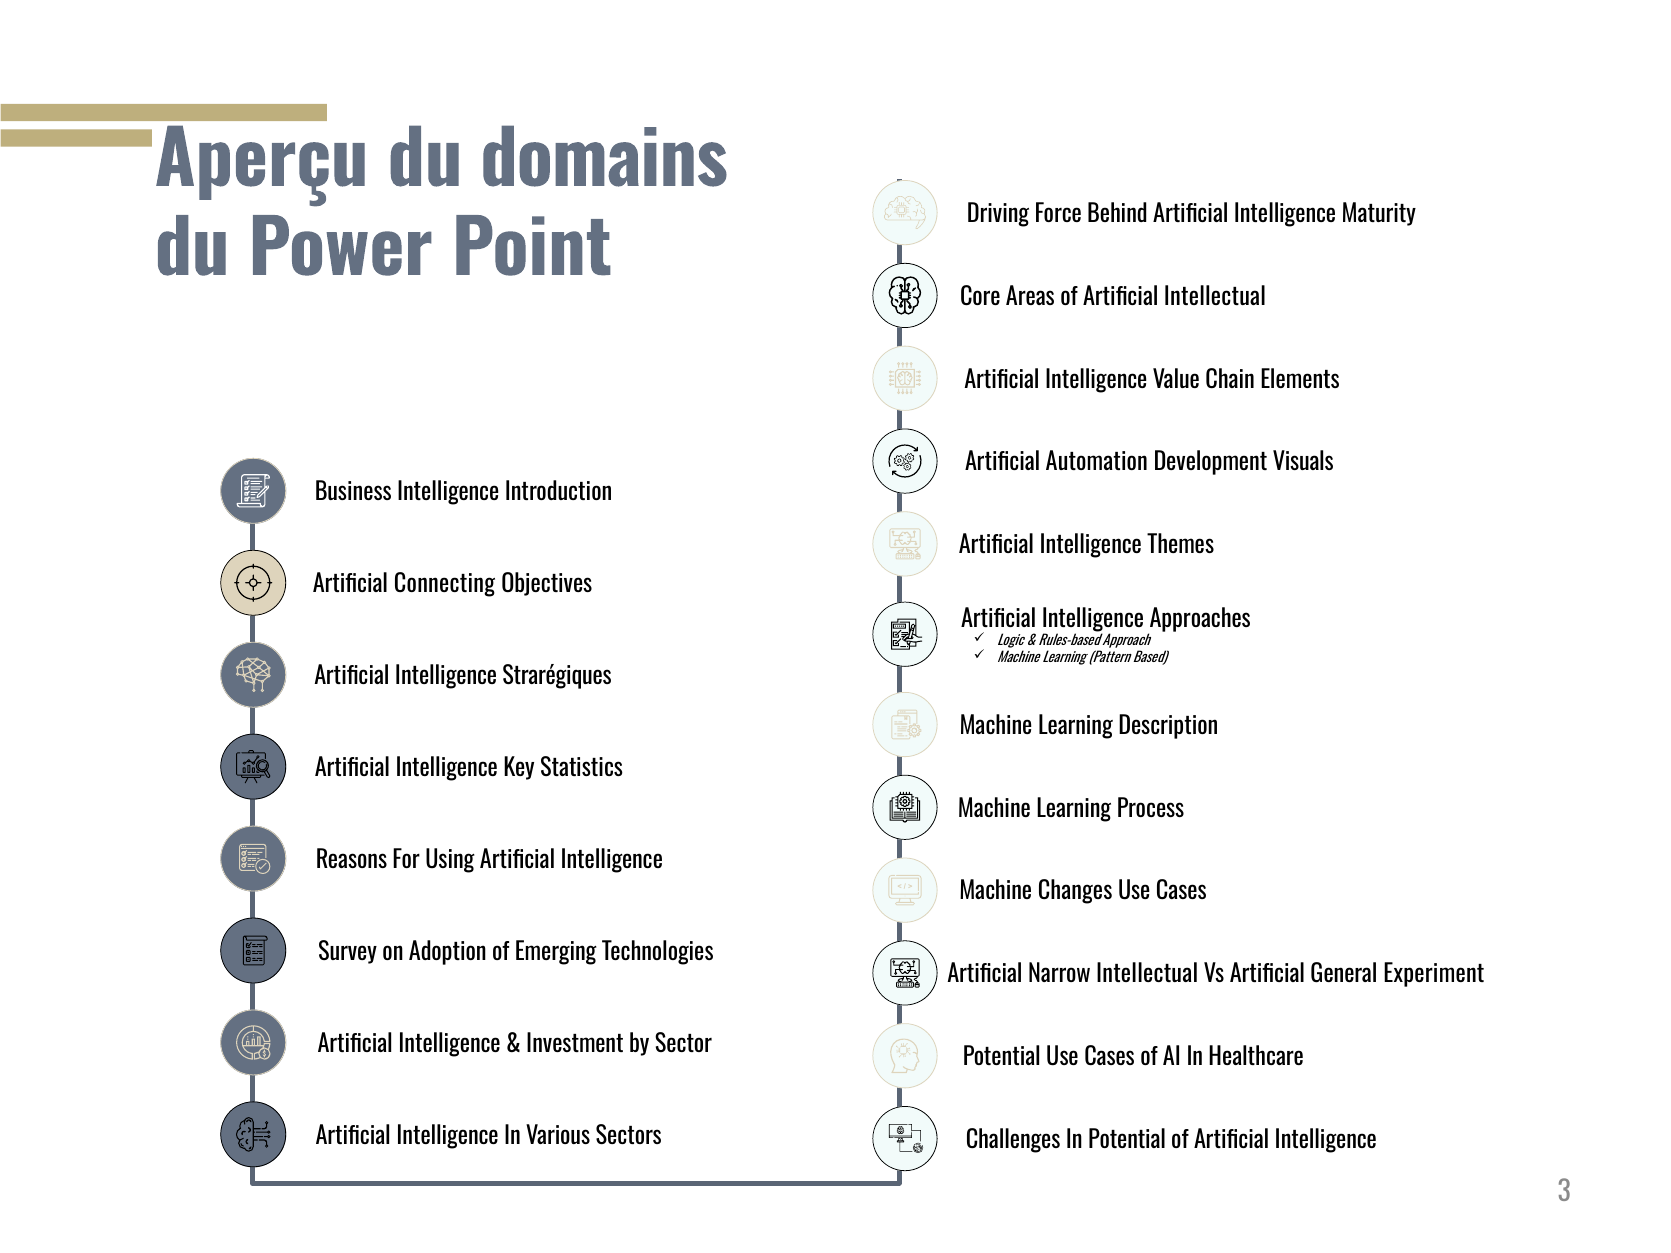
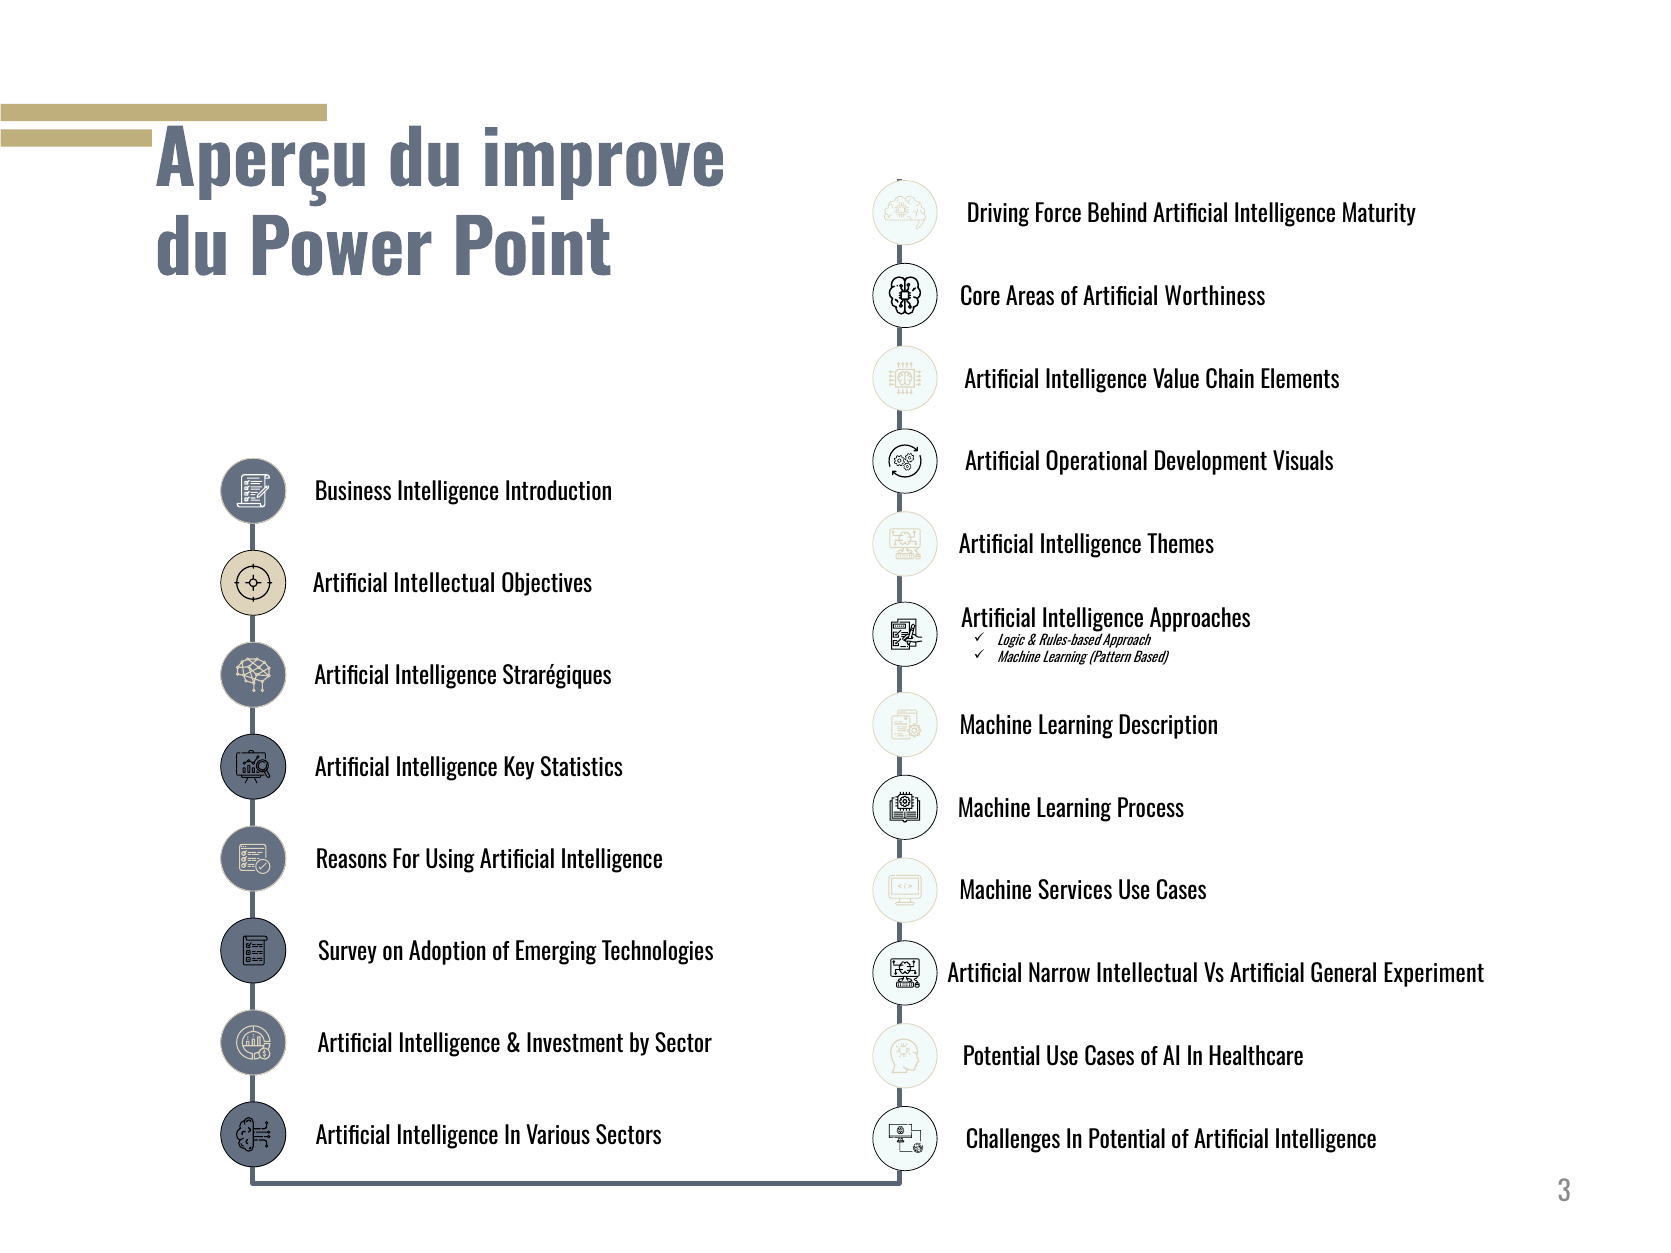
domains: domains -> improve (604, 161)
Artificial Intellectual: Intellectual -> Worthiness (1215, 297)
Automation: Automation -> Operational (1097, 463)
Artificial Connecting: Connecting -> Intellectual (445, 585)
Changes: Changes -> Services (1075, 892)
